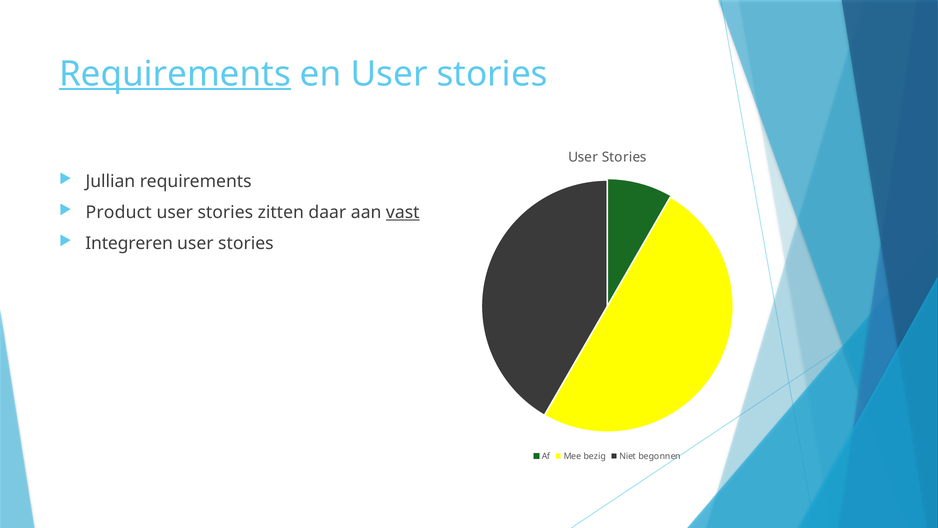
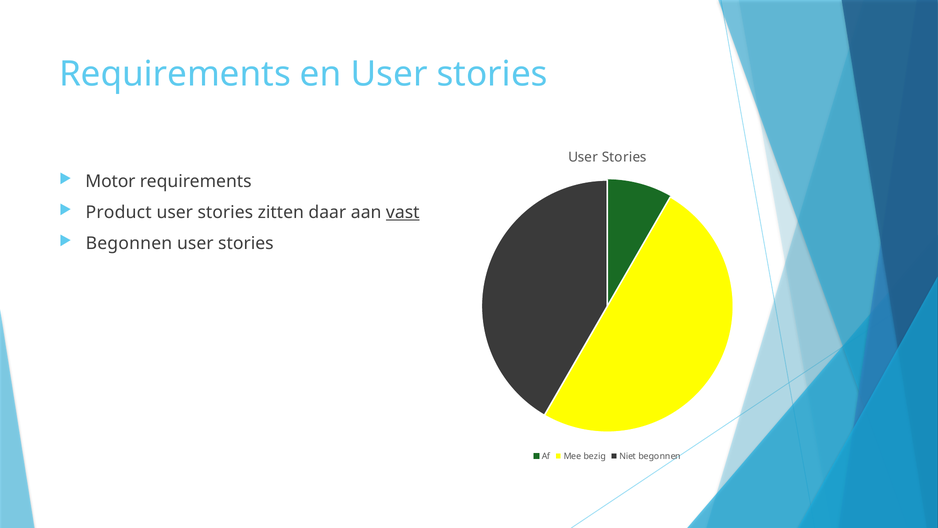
Requirements underline: present -> none (175, 74)
Jullian: Jullian -> Motor (110, 182)
Integreren: Integreren -> Begonnen (129, 243)
